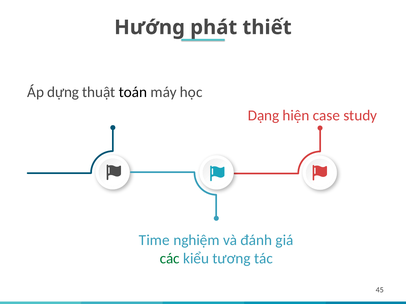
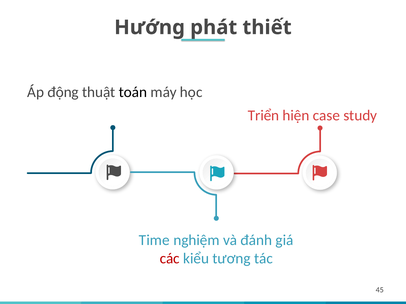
dựng: dựng -> động (63, 92)
Dạng: Dạng -> Triển (264, 116)
các colour: green -> red (170, 259)
